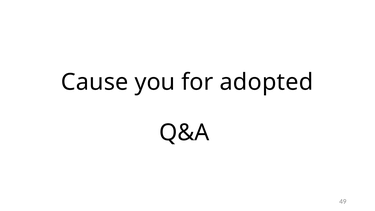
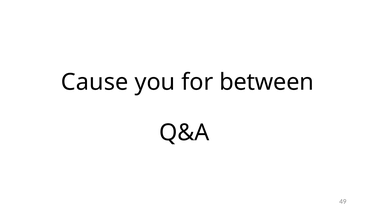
adopted: adopted -> between (267, 82)
